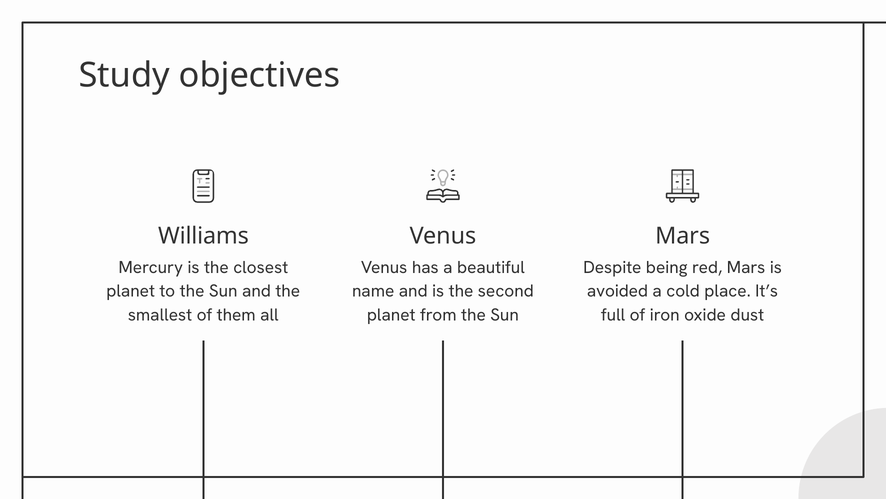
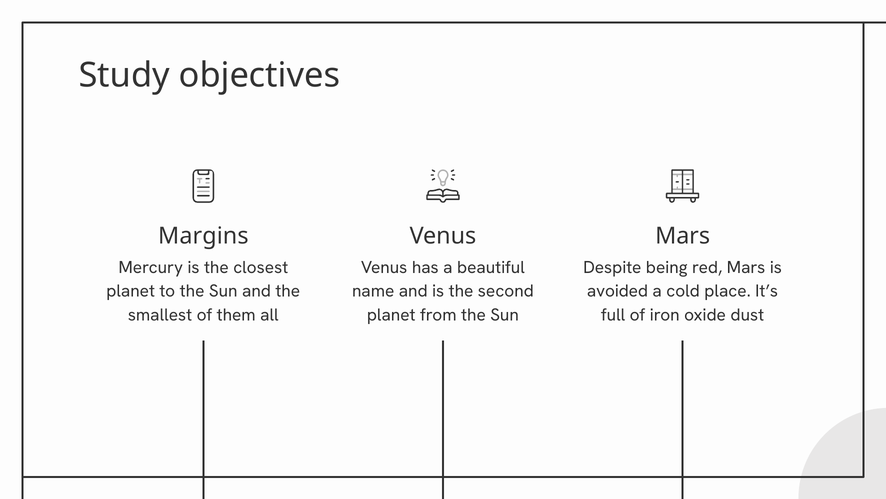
Williams: Williams -> Margins (203, 236)
